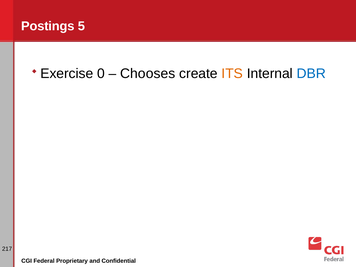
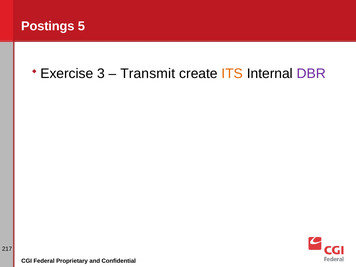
0: 0 -> 3 (101, 74)
Chooses: Chooses -> Transmit (148, 74)
DBR colour: blue -> purple (311, 74)
